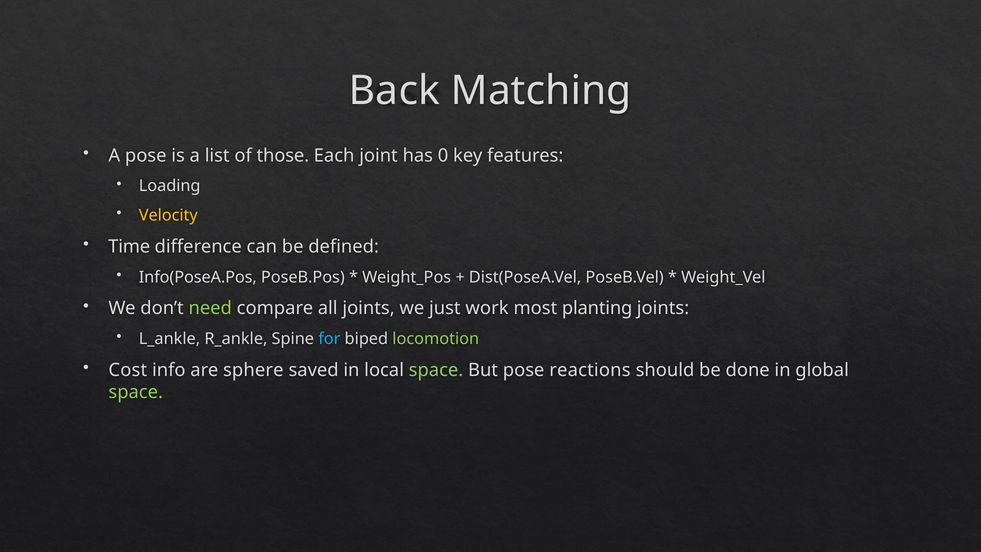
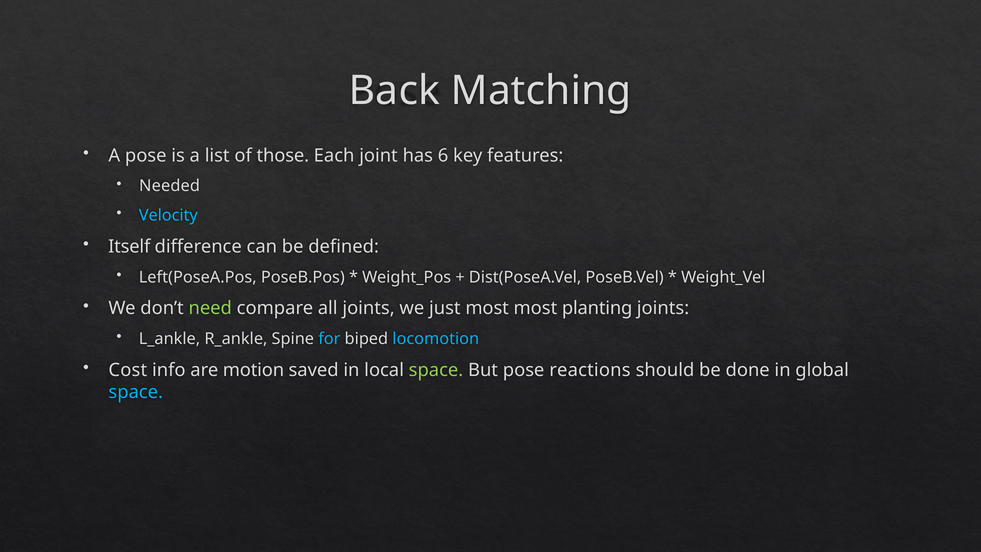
0: 0 -> 6 (443, 155)
Loading: Loading -> Needed (170, 186)
Velocity colour: yellow -> light blue (168, 215)
Time: Time -> Itself (129, 247)
Info(PoseA.Pos: Info(PoseA.Pos -> Left(PoseA.Pos (198, 277)
just work: work -> most (487, 308)
locomotion colour: light green -> light blue (436, 339)
sphere: sphere -> motion (253, 370)
space colour: light green -> light blue (136, 392)
